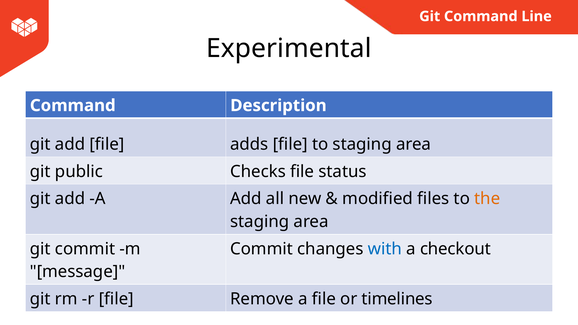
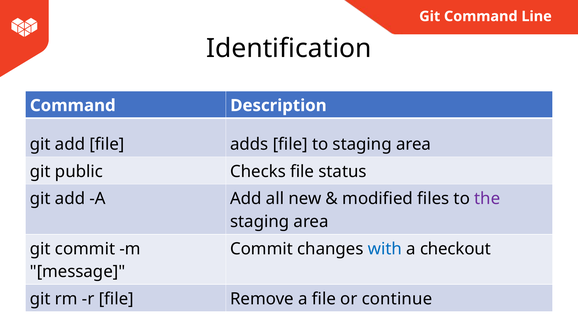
Experimental: Experimental -> Identification (289, 49)
the colour: orange -> purple (487, 199)
timelines: timelines -> continue (397, 299)
